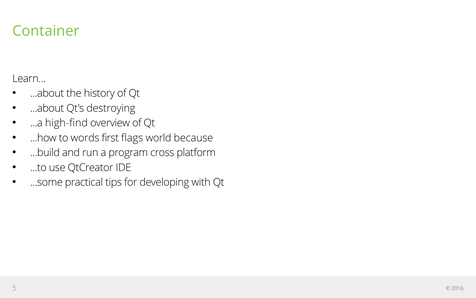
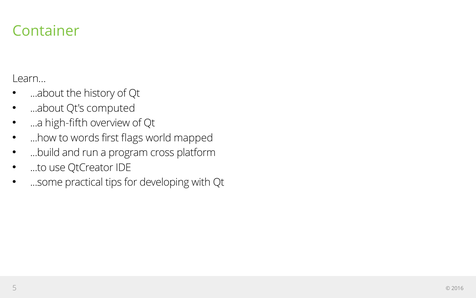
destroying: destroying -> computed (111, 108)
high-find: high-find -> high-fifth (66, 123)
because: because -> mapped (193, 138)
